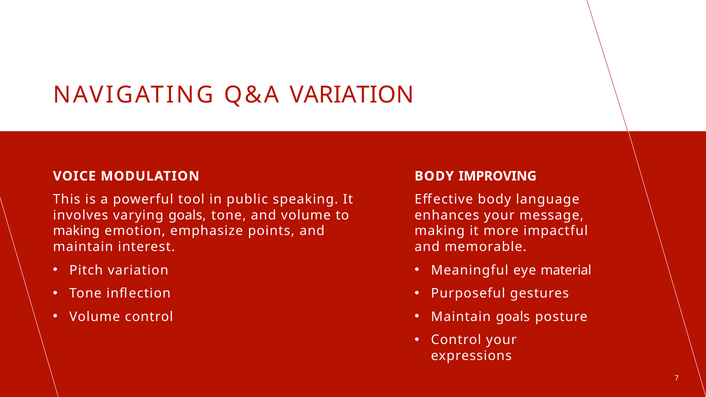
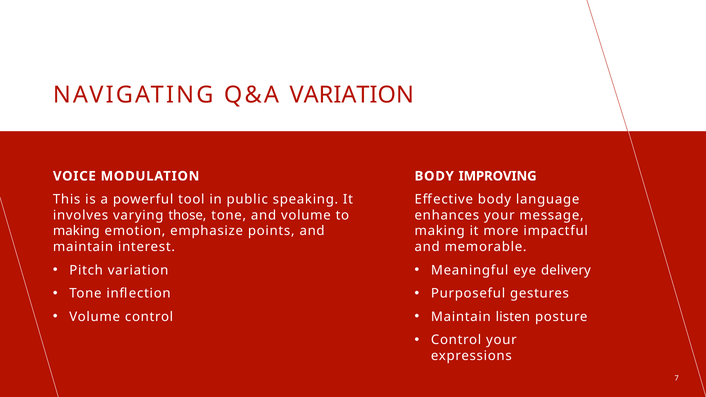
varying goals: goals -> those (187, 215)
material: material -> delivery (566, 270)
Maintain goals: goals -> listen (513, 317)
